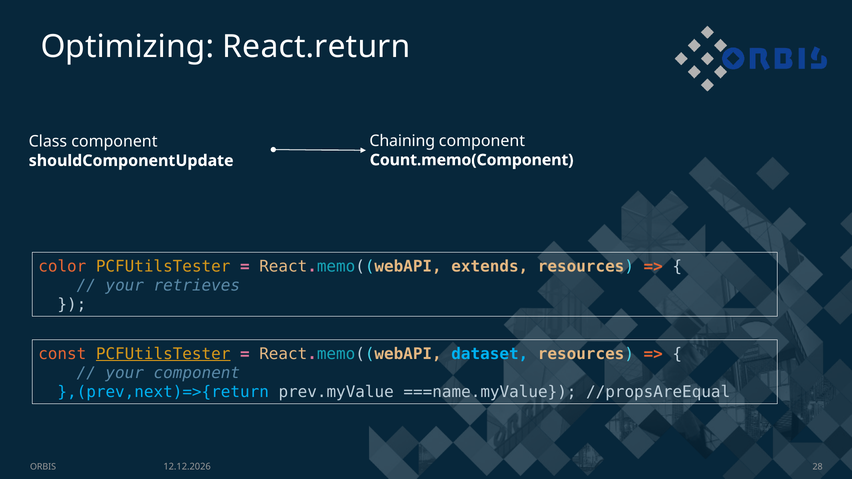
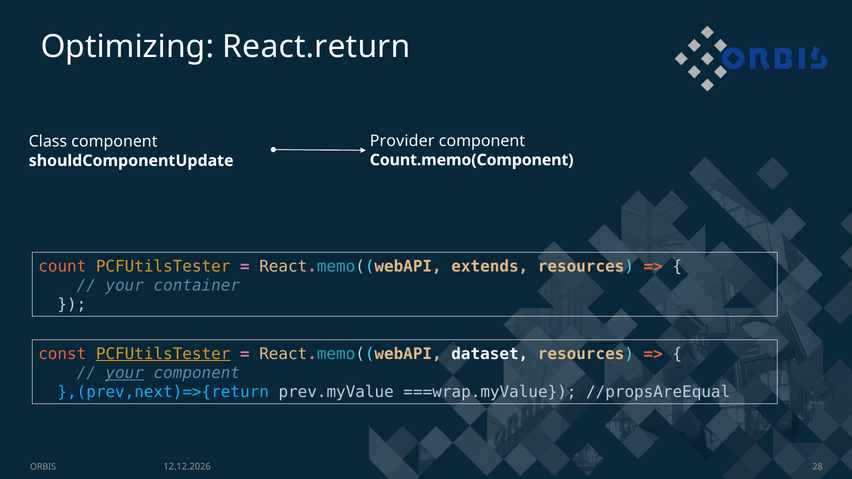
Chaining: Chaining -> Provider (402, 141)
color: color -> count (62, 266)
retrieves: retrieves -> container (197, 286)
dataset colour: light blue -> white (490, 354)
your underline: none -> present (125, 373)
===name.myValue: ===name.myValue -> ===wrap.myValue (490, 392)
